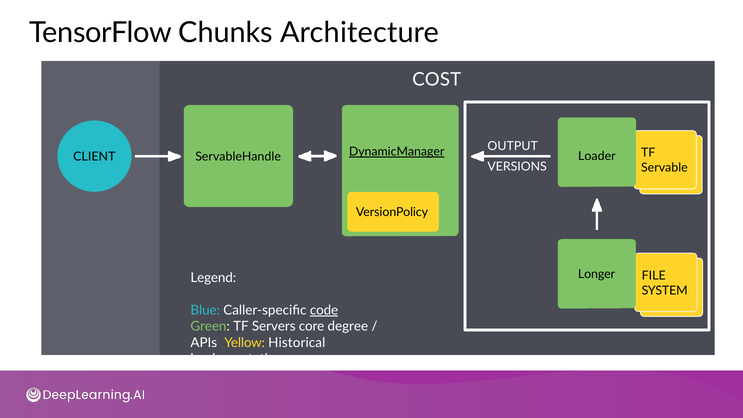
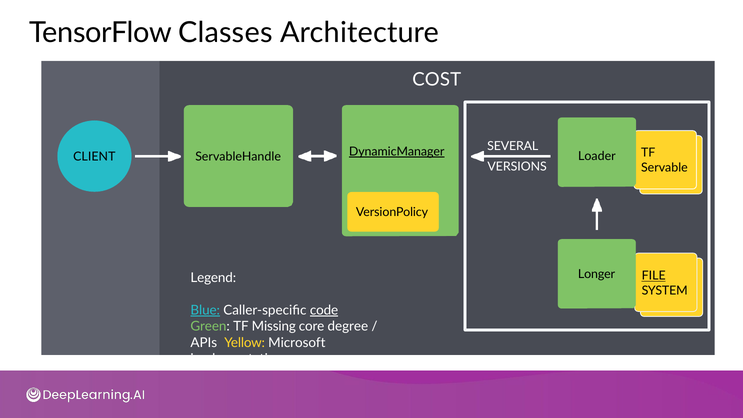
Chunks: Chunks -> Classes (225, 33)
OUTPUT: OUTPUT -> SEVERAL (513, 146)
FILE underline: none -> present (654, 276)
Blue underline: none -> present (205, 310)
Servers: Servers -> Missing (274, 326)
Historical: Historical -> Microsoft (297, 343)
